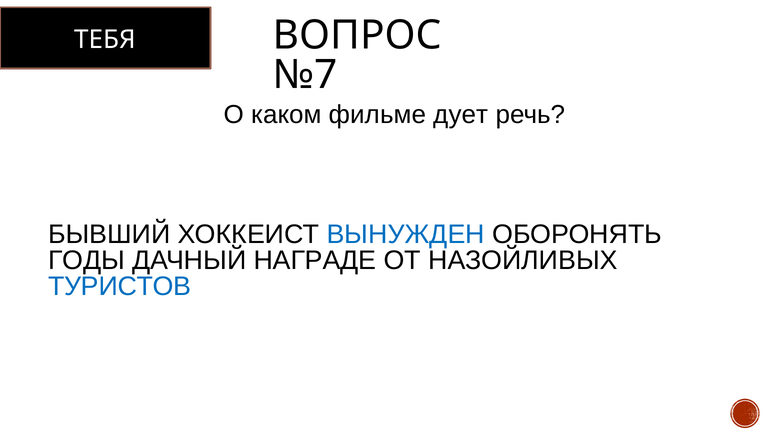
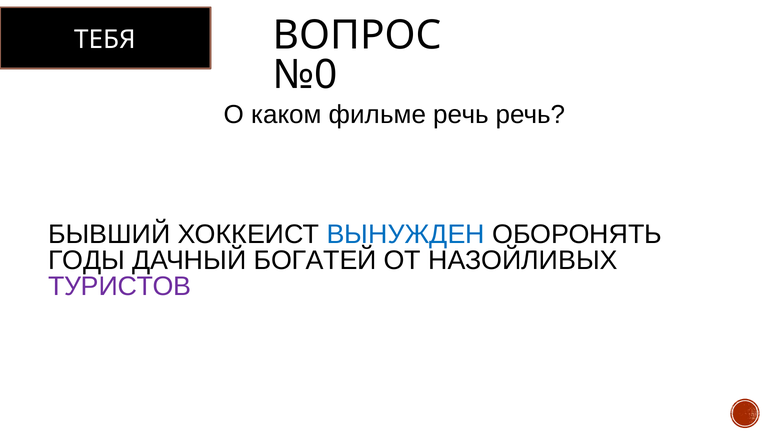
№7: №7 -> №0 (305, 75)
фильме дует: дует -> речь (461, 115)
НАГРАДЕ: НАГРАДЕ -> БОГАТЕЙ (315, 261)
ТУРИСТОВ colour: blue -> purple (120, 287)
